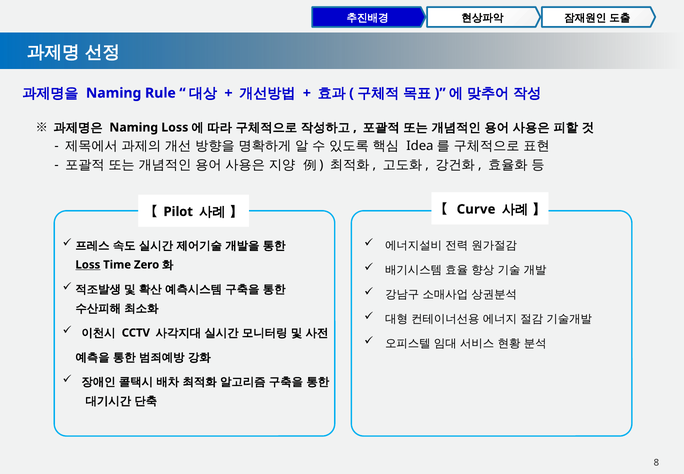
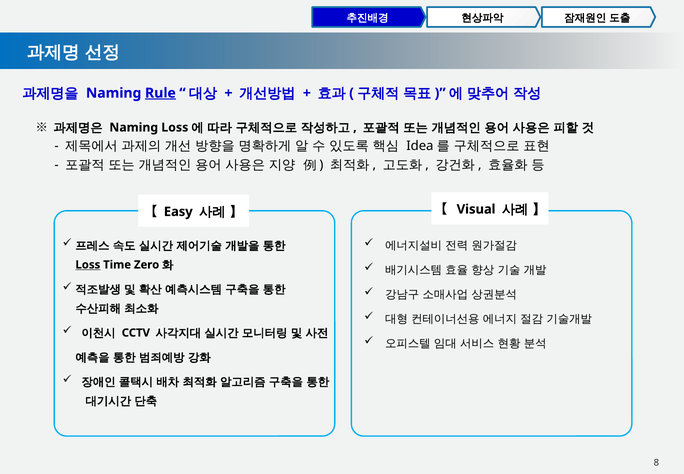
Rule underline: none -> present (160, 93)
Pilot: Pilot -> Easy (178, 211)
Curve: Curve -> Visual (476, 209)
